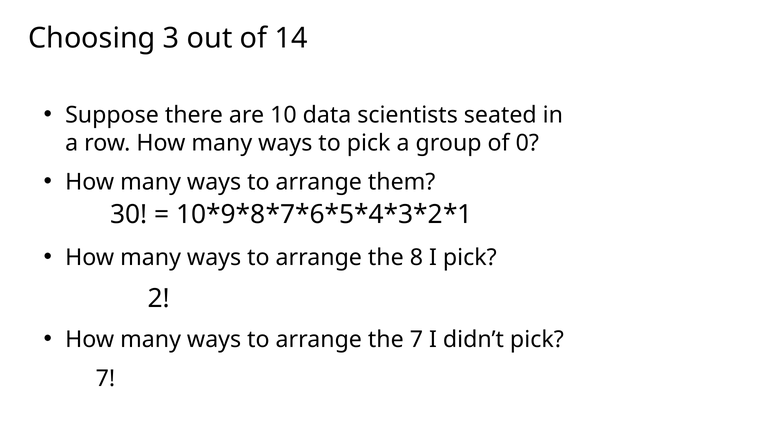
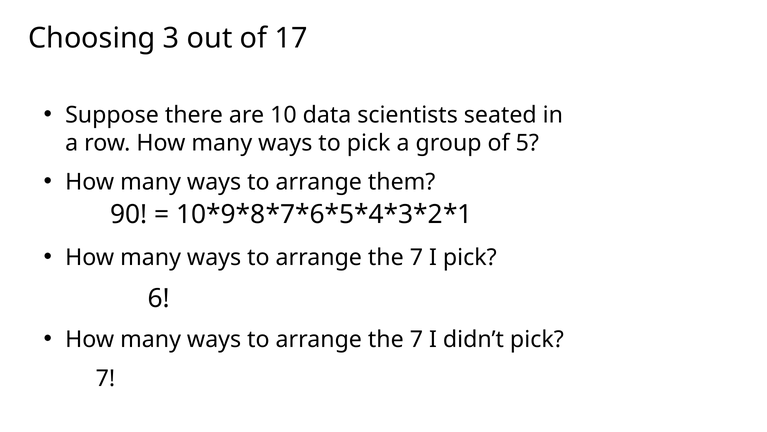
14: 14 -> 17 (291, 38)
0: 0 -> 5 (527, 143)
30: 30 -> 90 (129, 214)
8: 8 -> 7 (416, 257)
2: 2 -> 6 (159, 298)
